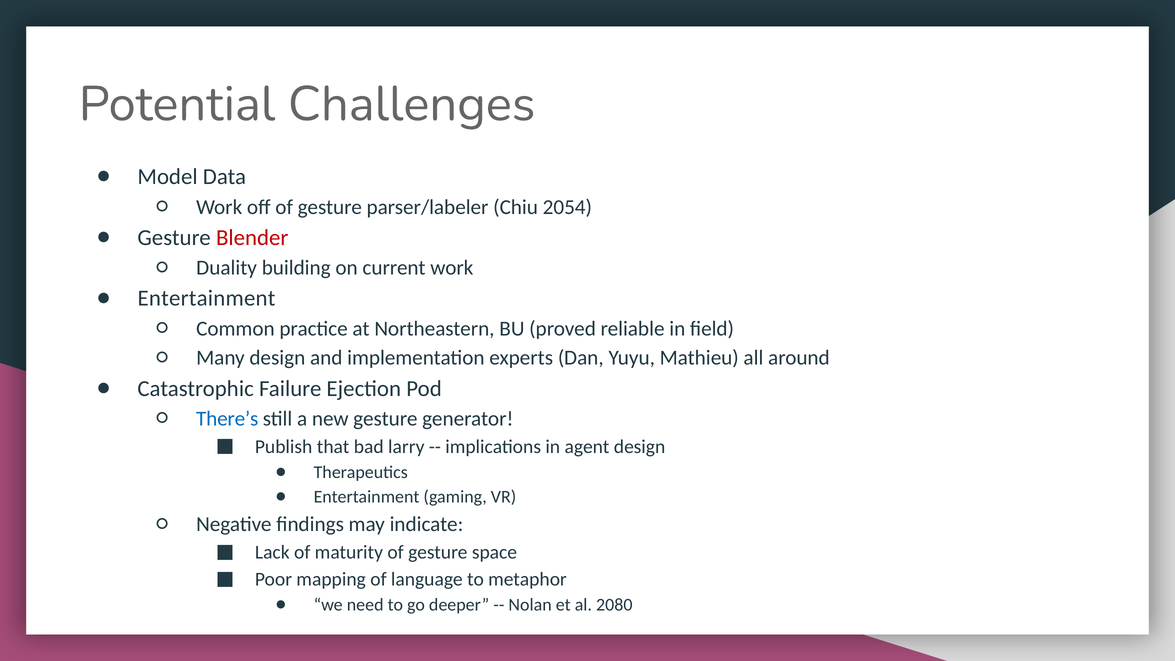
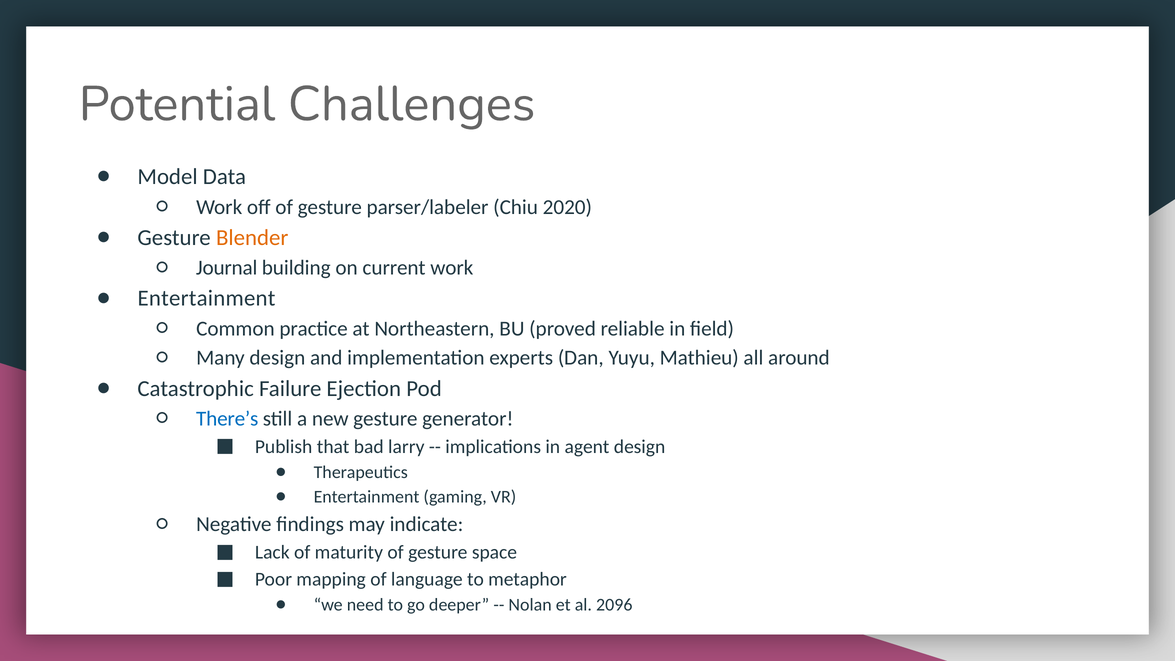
2054: 2054 -> 2020 (567, 207)
Blender colour: red -> orange (252, 238)
Duality: Duality -> Journal (227, 268)
2080: 2080 -> 2096 (614, 605)
